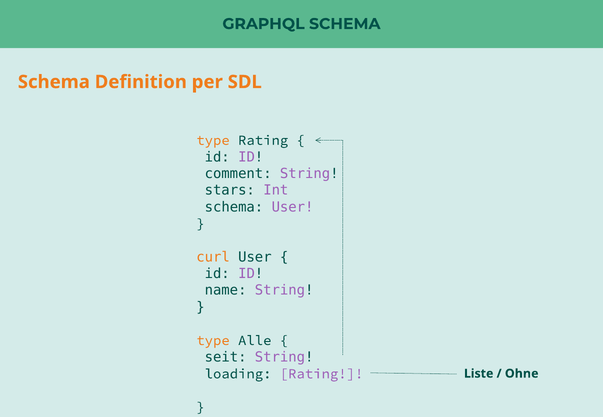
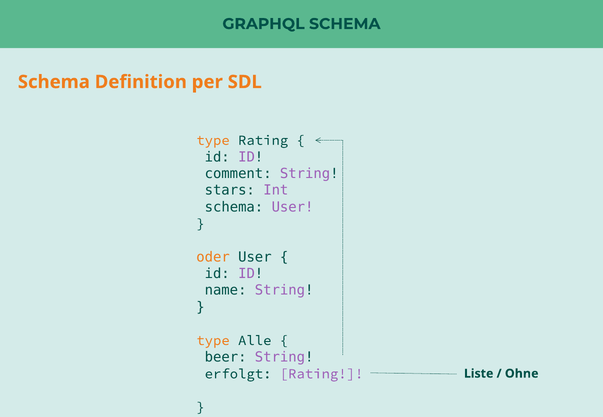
curl: curl -> oder (213, 257)
seit: seit -> beer (226, 357)
loading: loading -> erfolgt (238, 374)
